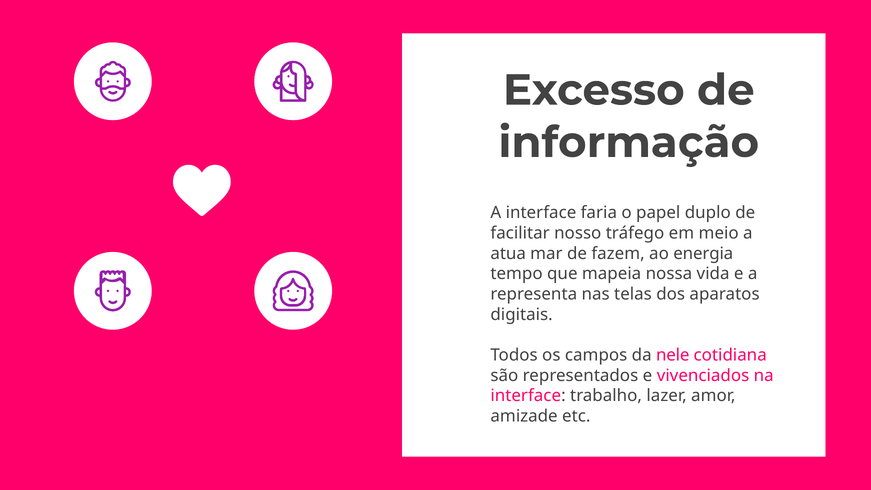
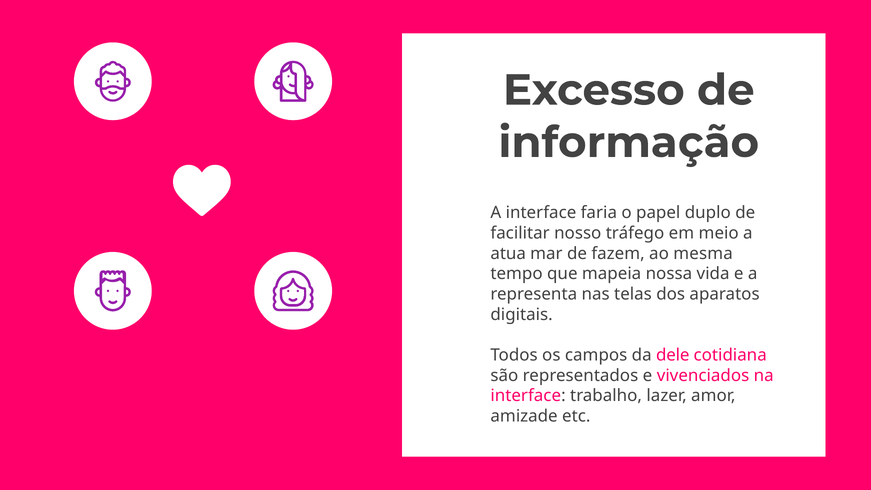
energia: energia -> mesma (703, 253)
nele: nele -> dele (673, 355)
